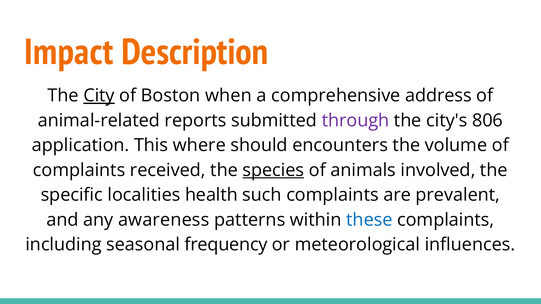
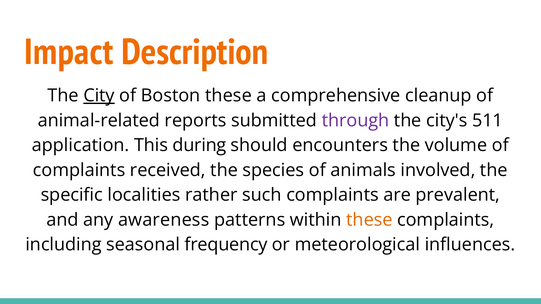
Boston when: when -> these (228, 96)
address: address -> cleanup (438, 96)
806: 806 -> 511 (487, 121)
where: where -> during (199, 145)
species underline: present -> none (273, 170)
health: health -> rather (211, 195)
these colour: blue -> orange (369, 220)
